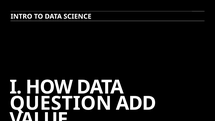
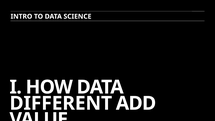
QUESTION: QUESTION -> DIFFERENT (61, 103)
